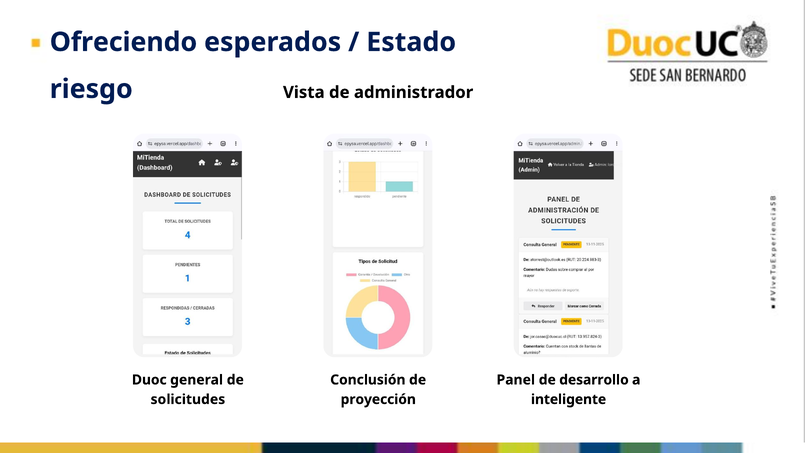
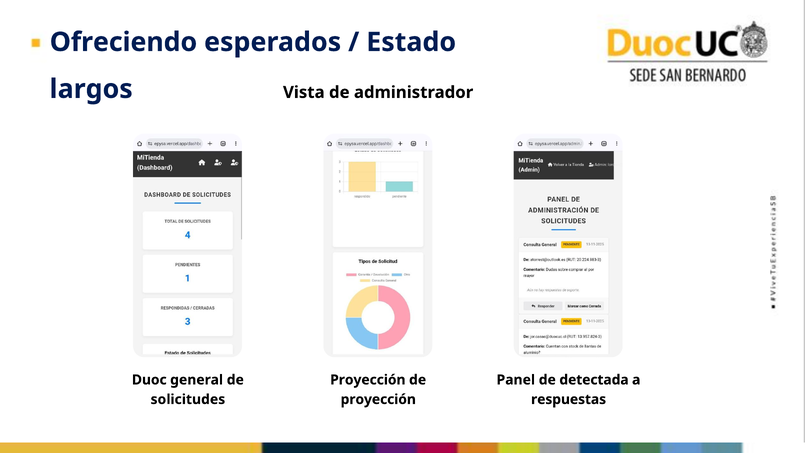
riesgo: riesgo -> largos (91, 89)
Conclusión: Conclusión -> Proyección (368, 380)
desarrollo: desarrollo -> detectada (594, 380)
inteligente: inteligente -> respuestas (569, 399)
